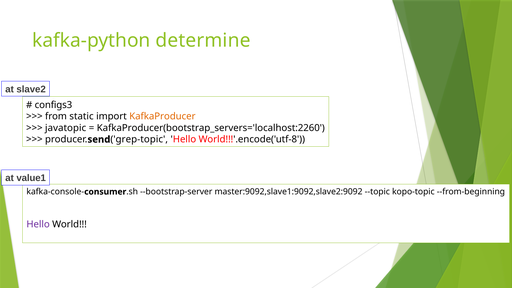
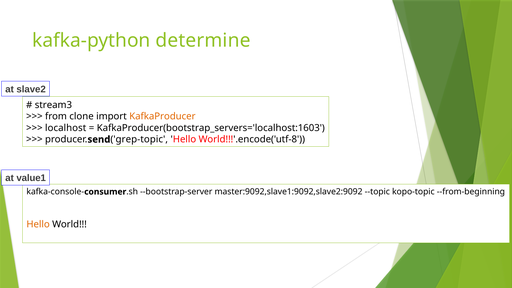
configs3: configs3 -> stream3 (53, 105)
static: static -> clone (82, 116)
javatopic: javatopic -> localhost (66, 128)
KafkaProducer(bootstrap_servers='localhost:2260: KafkaProducer(bootstrap_servers='localhost:2260 -> KafkaProducer(bootstrap_servers='localhost:1603 (211, 128)
Hello colour: purple -> orange (38, 224)
